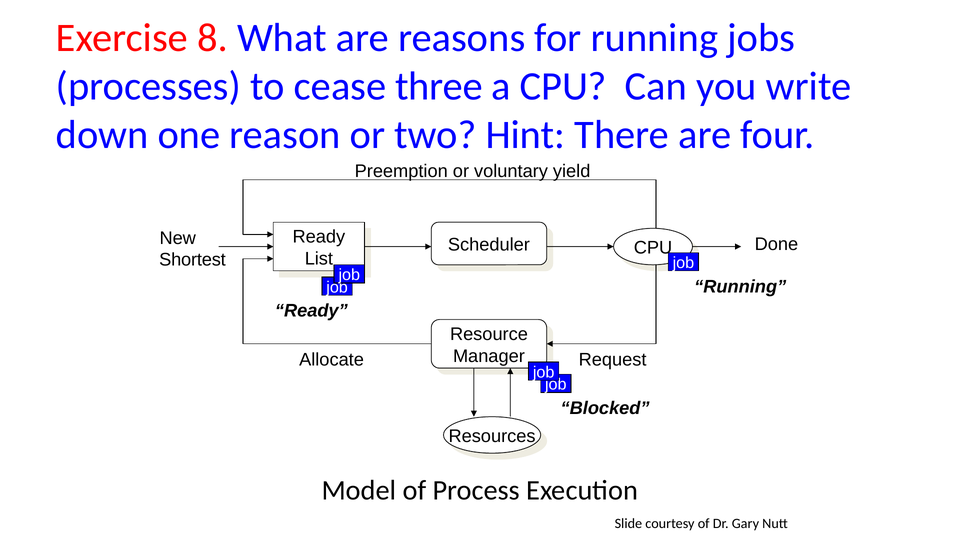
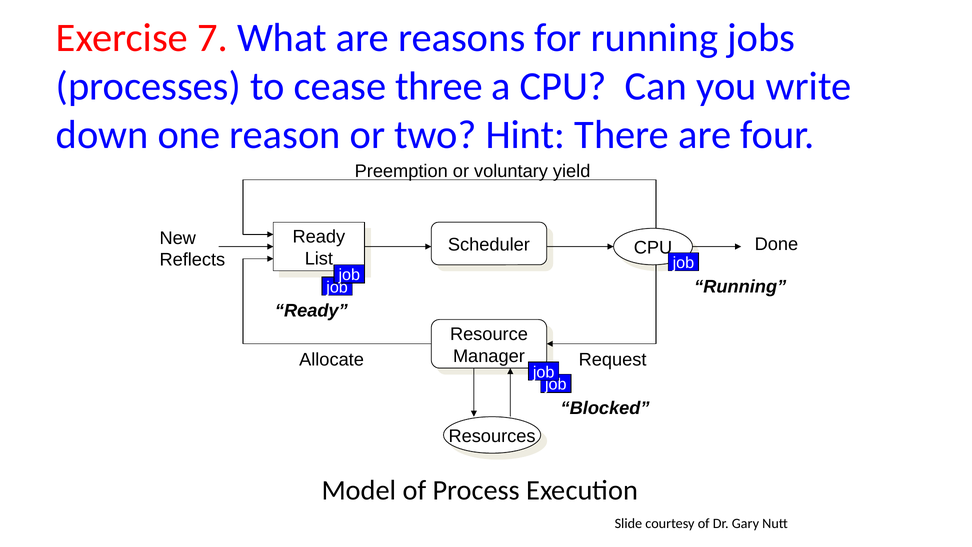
8: 8 -> 7 (212, 38)
Shortest: Shortest -> Reflects (192, 260)
